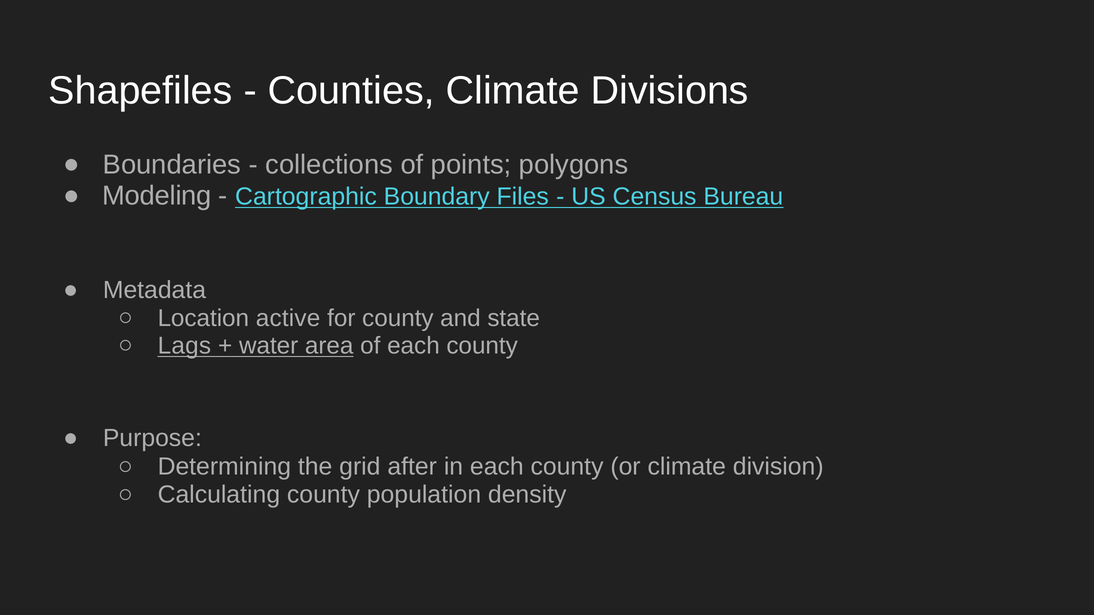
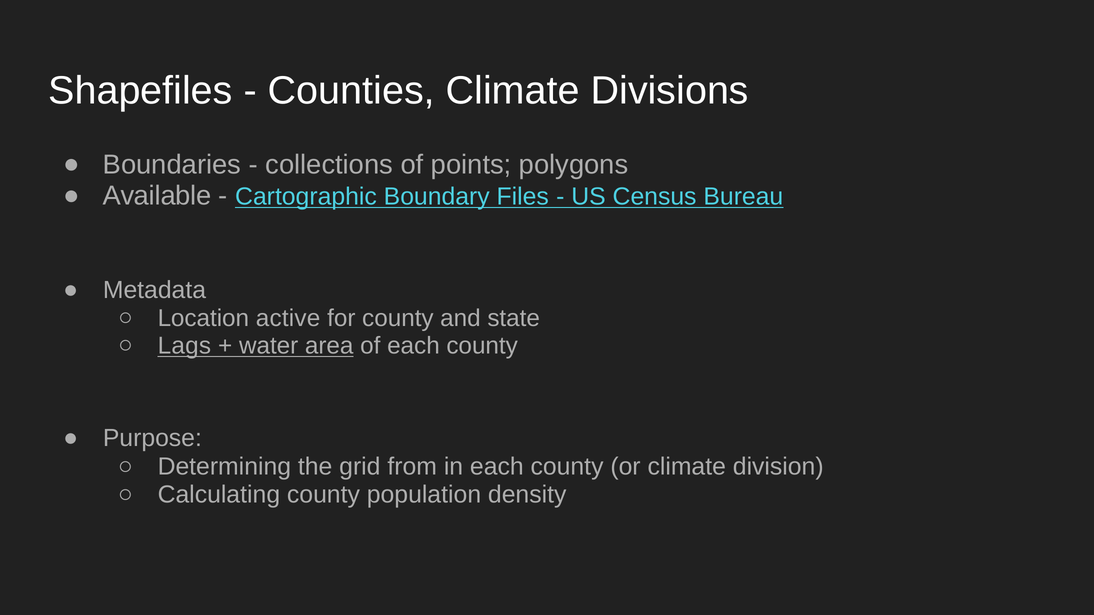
Modeling: Modeling -> Available (157, 196)
after: after -> from (412, 467)
